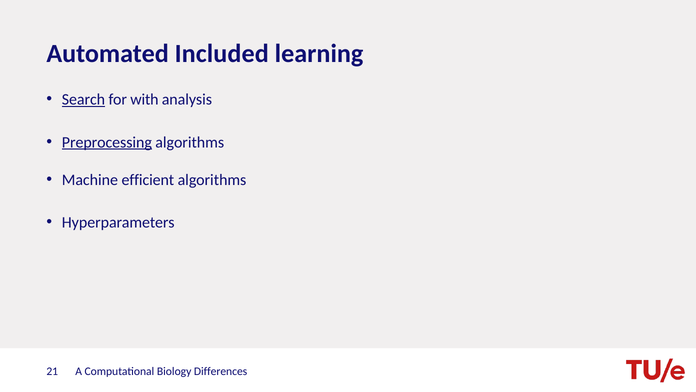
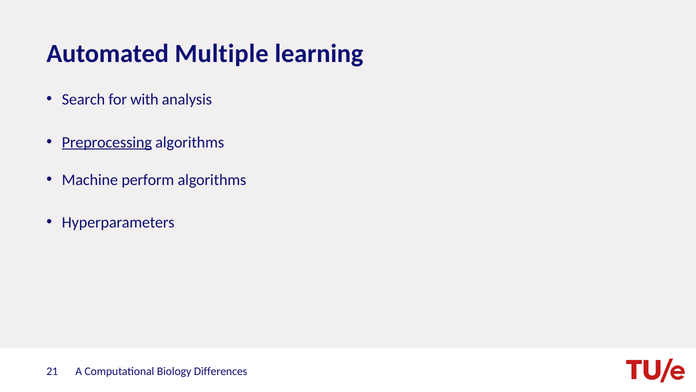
Included: Included -> Multiple (222, 54)
Search underline: present -> none (83, 99)
efficient: efficient -> perform (148, 180)
